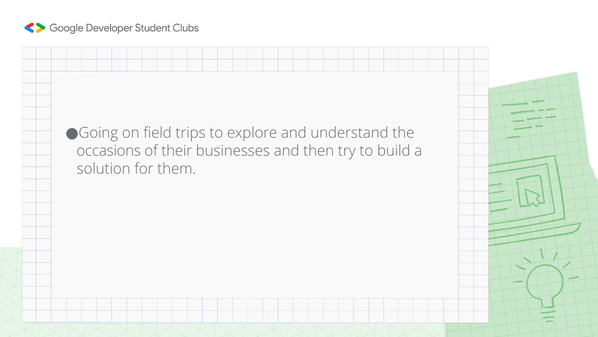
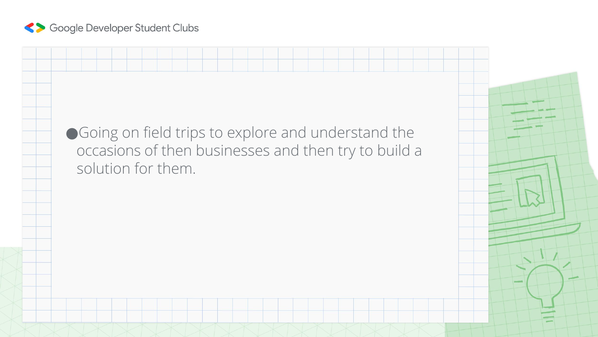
of their: their -> then (177, 151)
